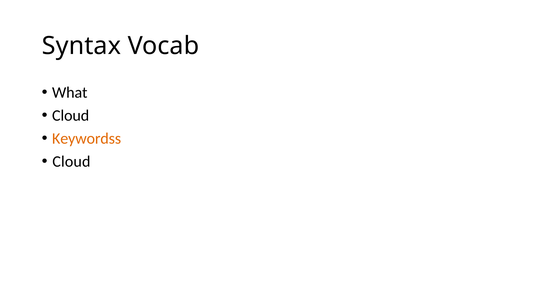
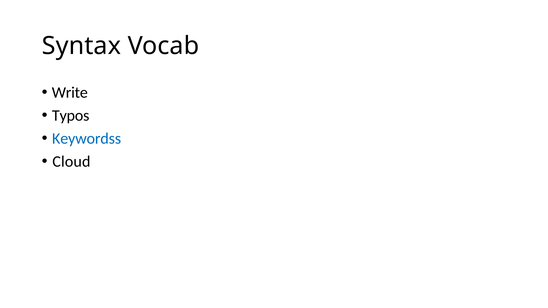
What: What -> Write (70, 93)
Cloud: Cloud -> Typos (71, 116)
Keywordss colour: orange -> blue (87, 139)
